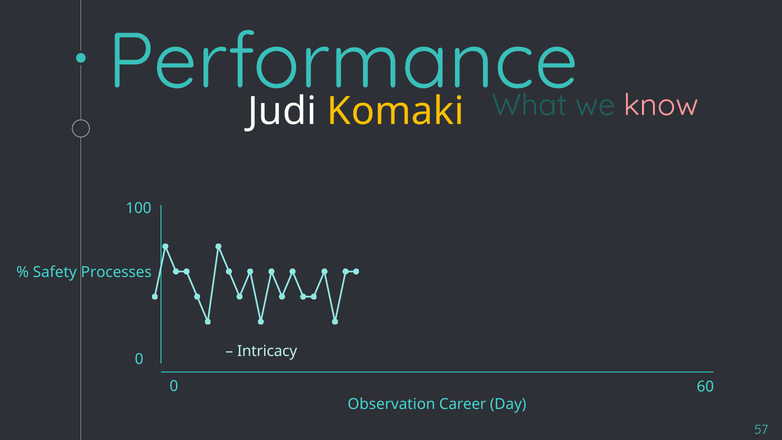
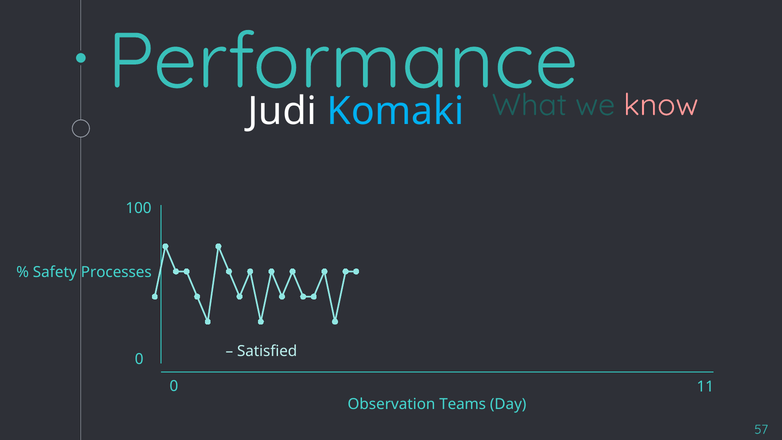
Komaki colour: yellow -> light blue (396, 112)
Intricacy: Intricacy -> Satisfied (267, 351)
60: 60 -> 11 (705, 386)
Career: Career -> Teams (463, 404)
